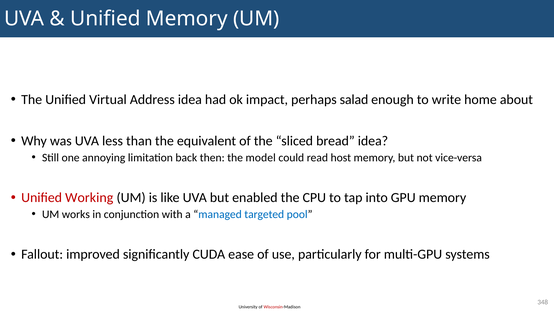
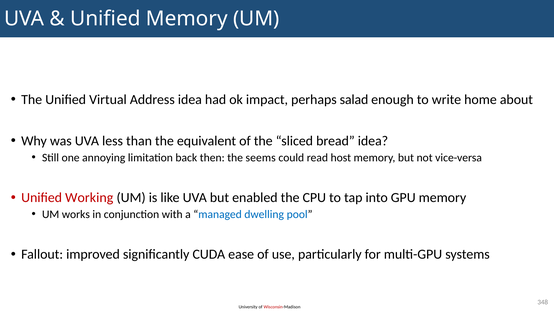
model: model -> seems (261, 158)
targeted: targeted -> dwelling (264, 215)
